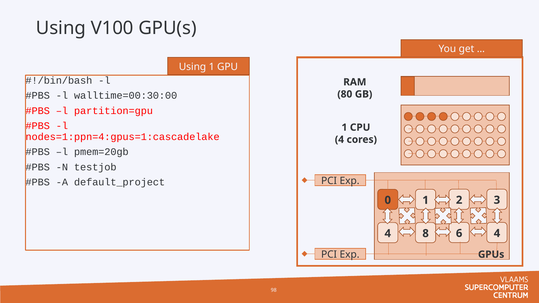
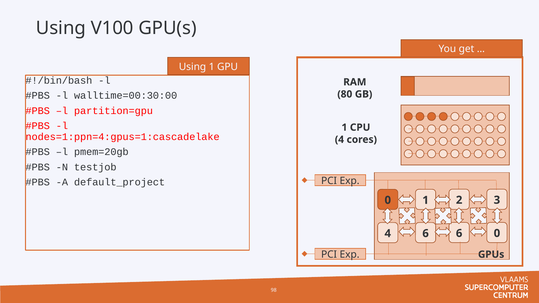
6 4: 4 -> 0 (497, 233)
4 8: 8 -> 6 (426, 234)
